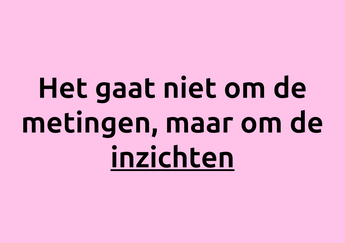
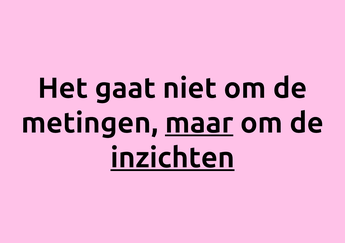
maar underline: none -> present (199, 123)
